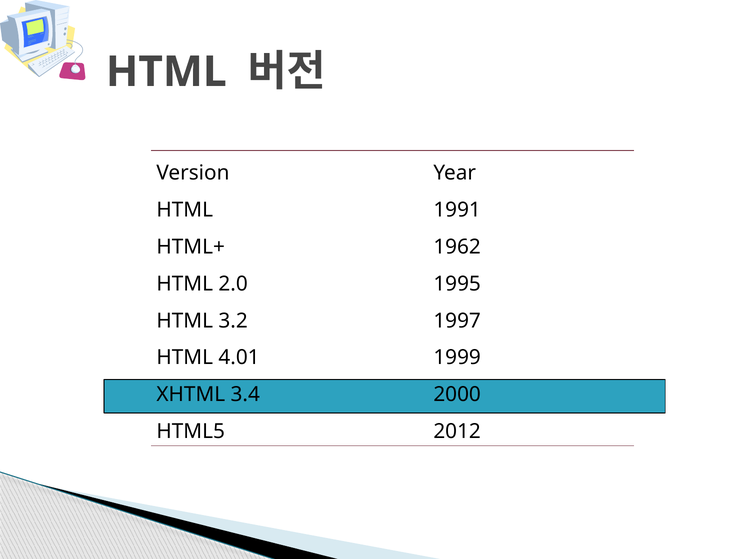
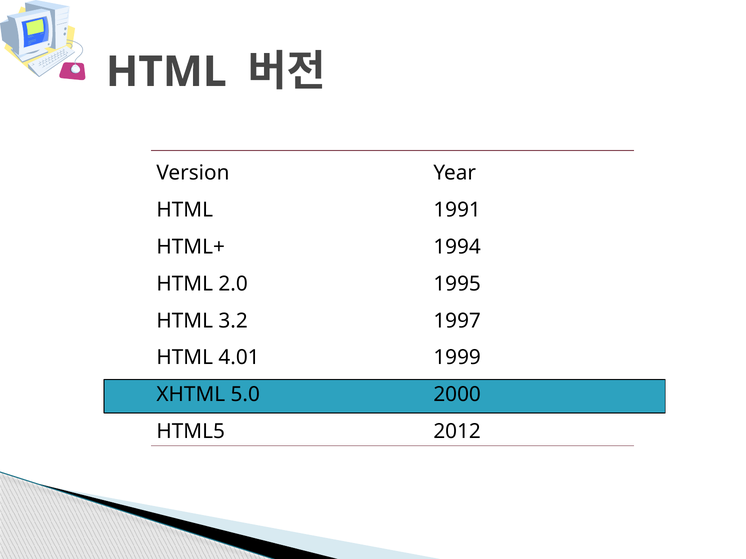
1962: 1962 -> 1994 (457, 247)
3.4: 3.4 -> 5.0 (245, 395)
